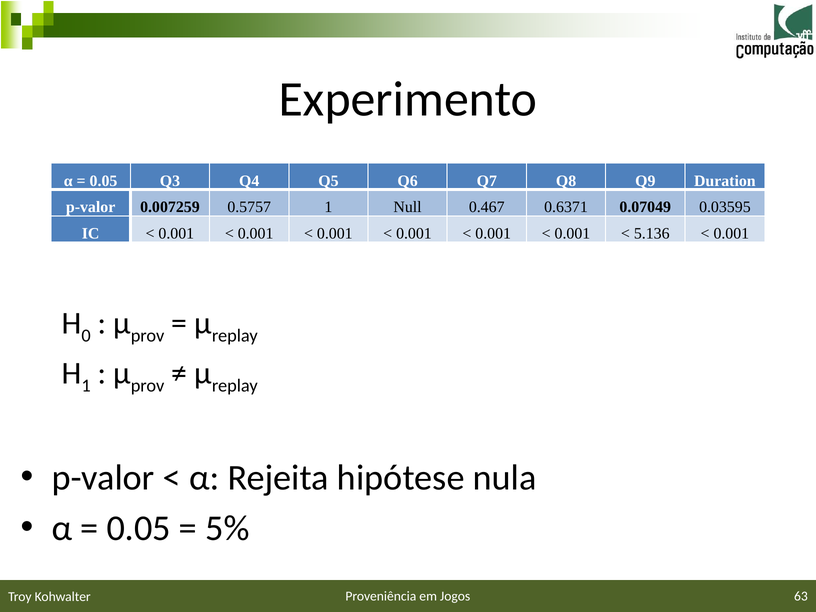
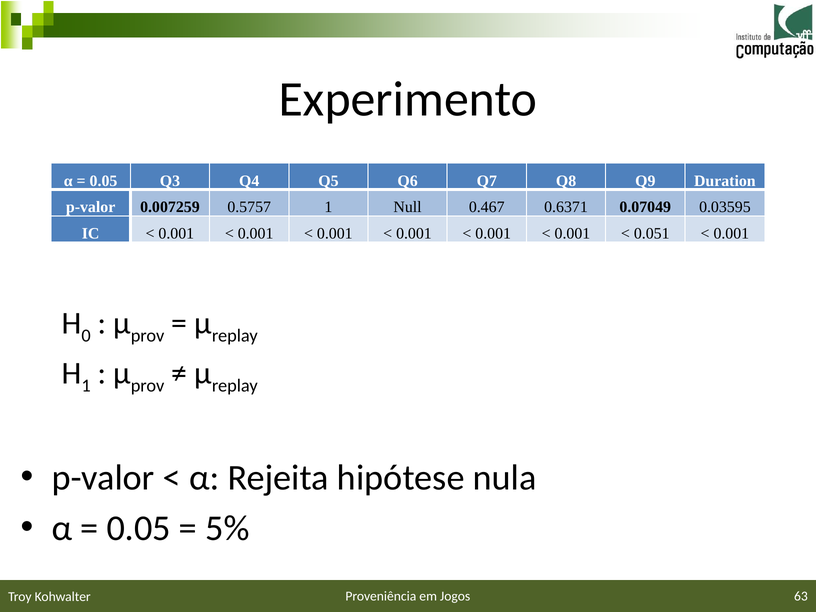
5.136: 5.136 -> 0.051 (652, 234)
